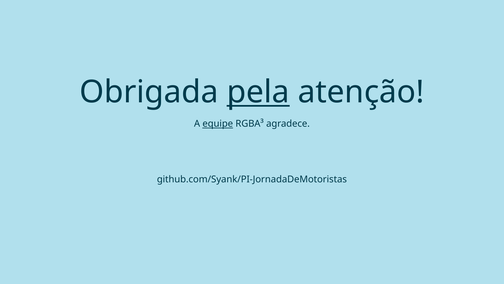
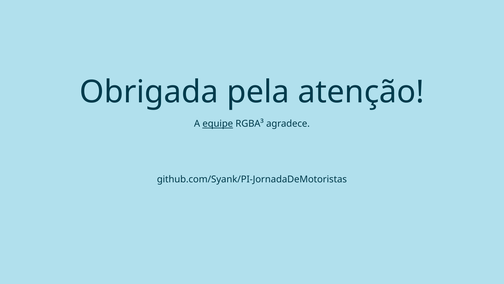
pela underline: present -> none (258, 92)
